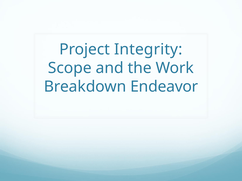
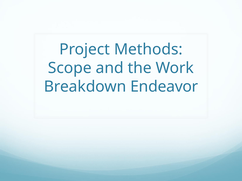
Integrity: Integrity -> Methods (148, 49)
